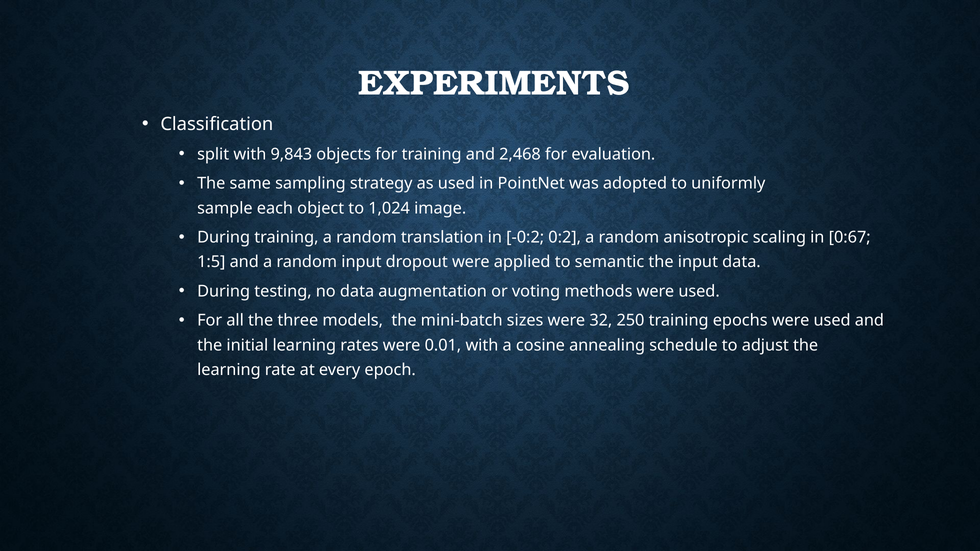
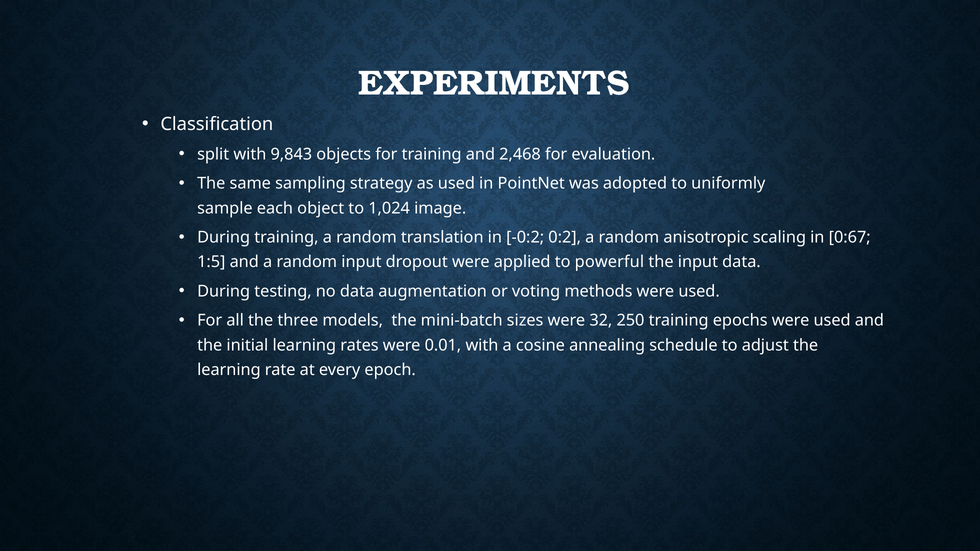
semantic: semantic -> powerful (609, 262)
